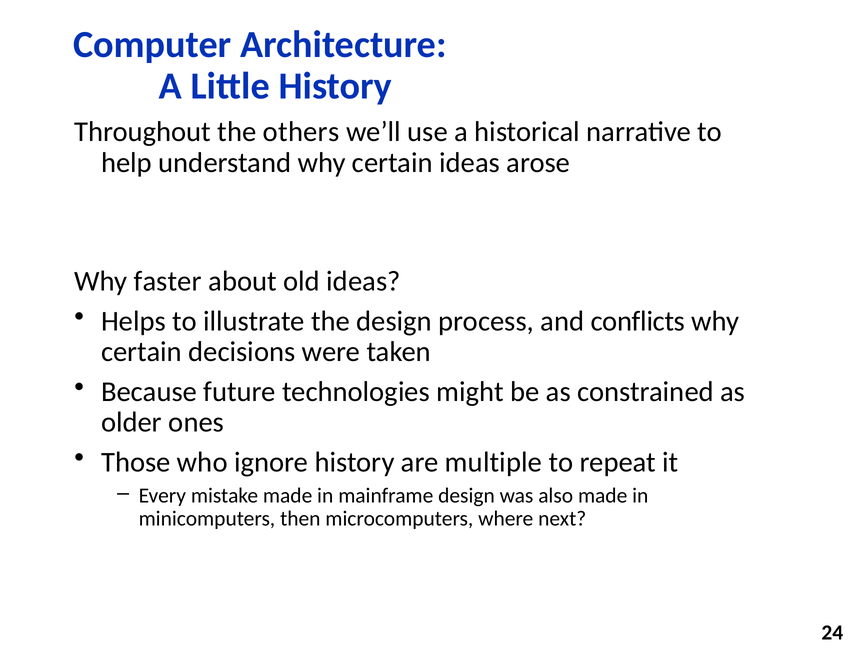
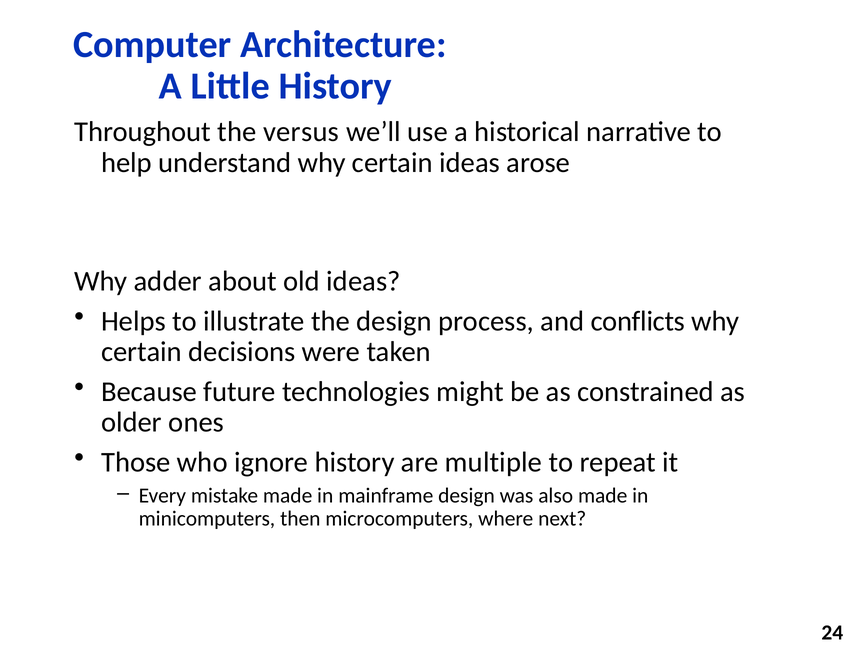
others: others -> versus (301, 132)
faster: faster -> adder (168, 281)
